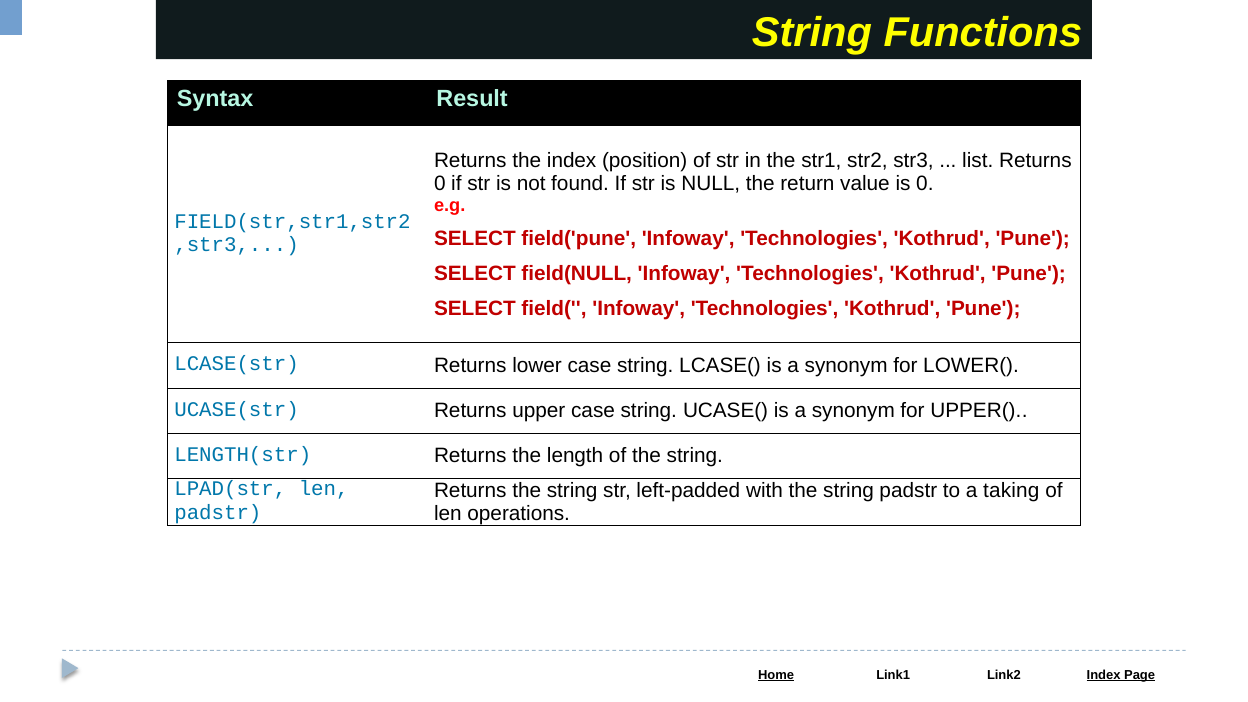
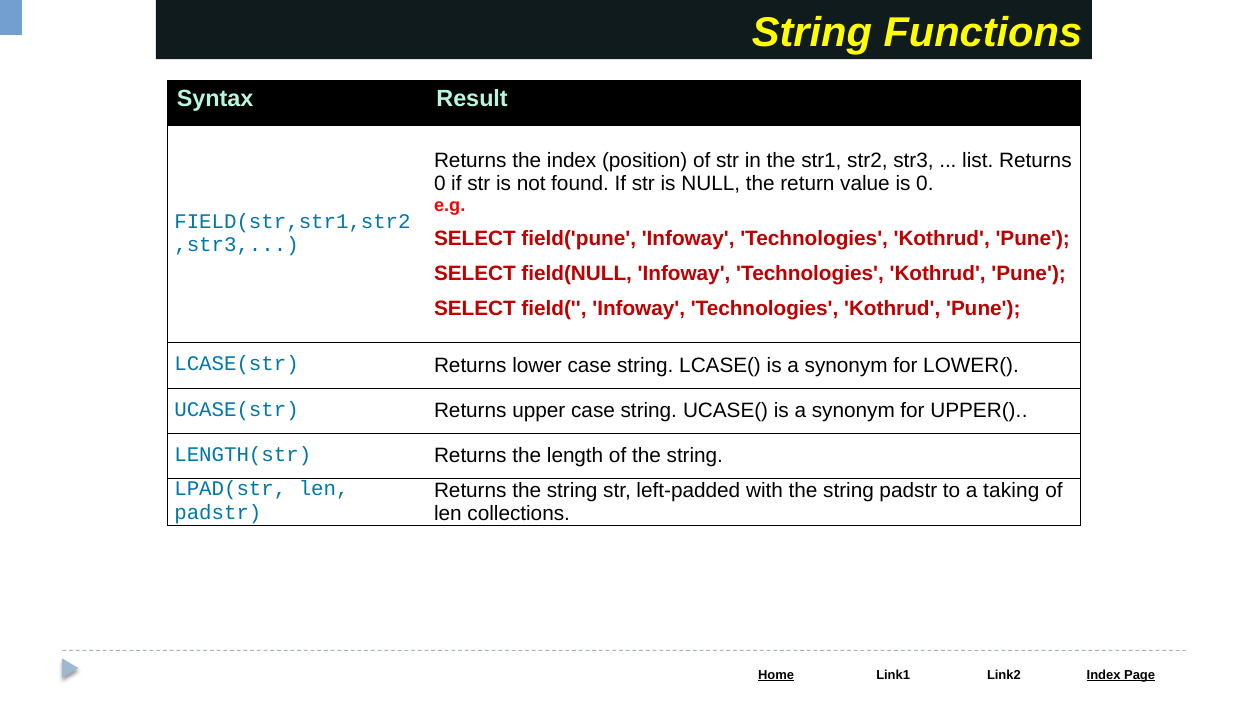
operations: operations -> collections (519, 514)
